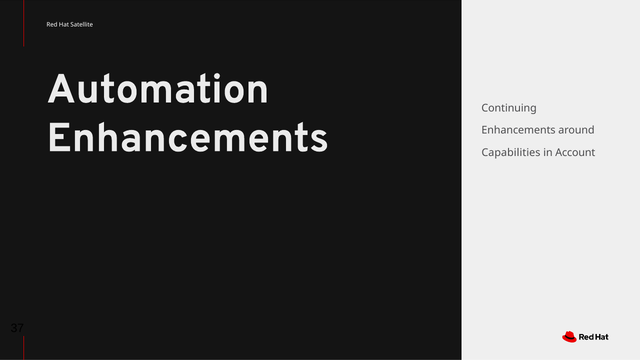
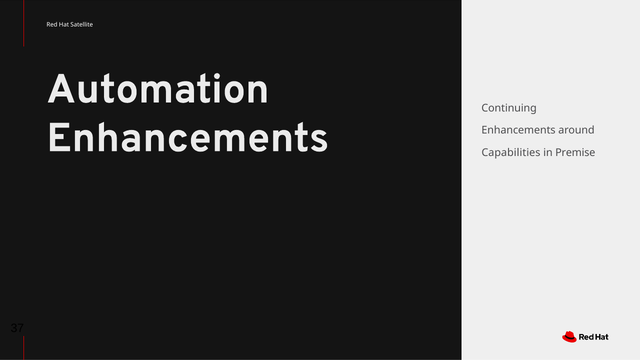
Account: Account -> Premise (575, 153)
